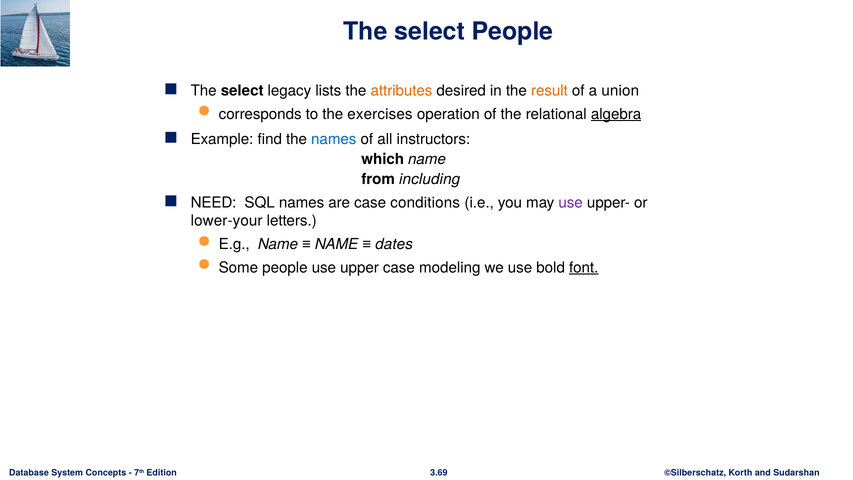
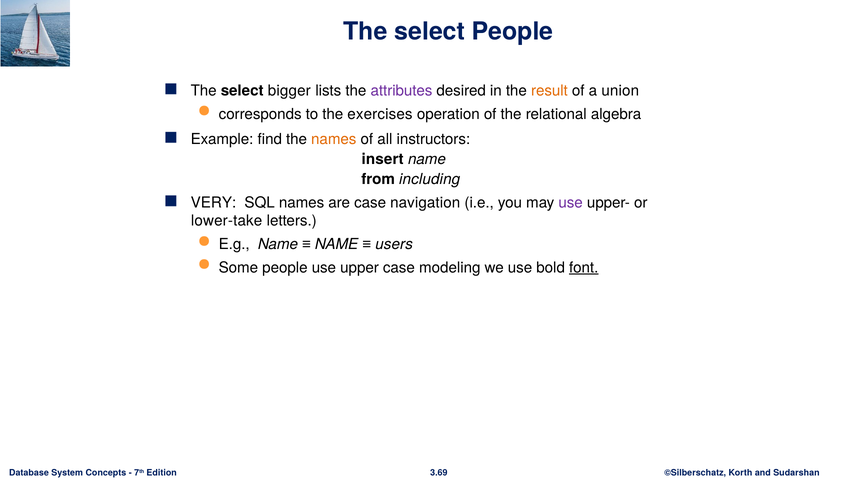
legacy: legacy -> bigger (289, 91)
attributes colour: orange -> purple (402, 91)
algebra underline: present -> none (616, 114)
names colour: blue -> orange (334, 139)
which: which -> insert (383, 159)
NEED: NEED -> VERY (213, 203)
conditions: conditions -> navigation (425, 203)
lower-your: lower-your -> lower-take (227, 221)
dates: dates -> users (394, 244)
